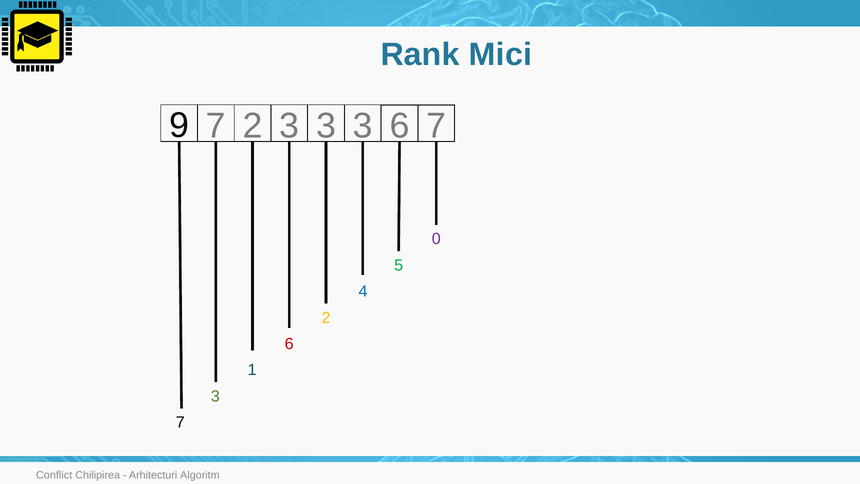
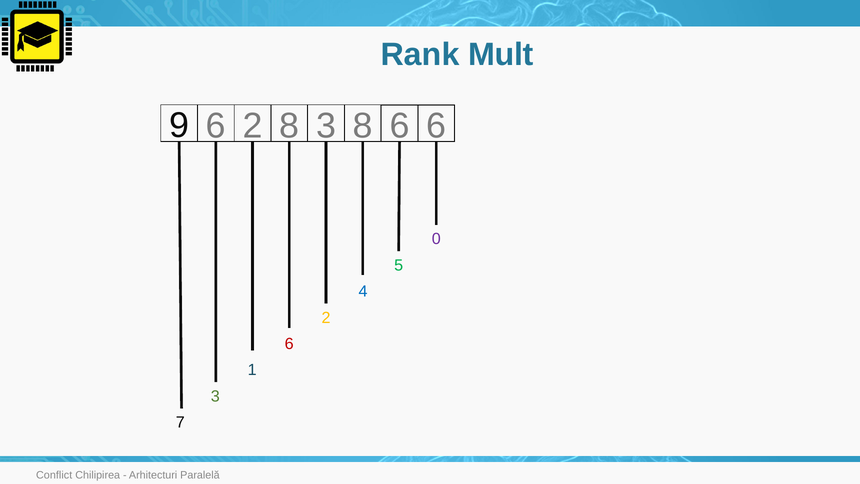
Mici: Mici -> Mult (501, 55)
9 7: 7 -> 6 (216, 126)
2 3: 3 -> 8 (289, 126)
3: 3 -> 8 (363, 126)
6 7: 7 -> 6 (436, 126)
Algoritm: Algoritm -> Paralelă (200, 475)
